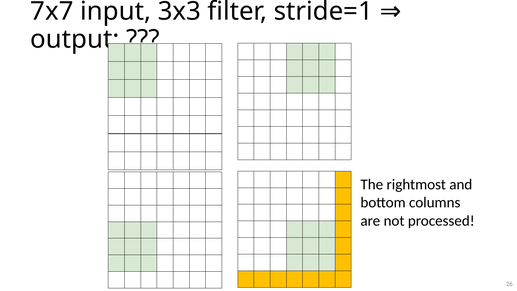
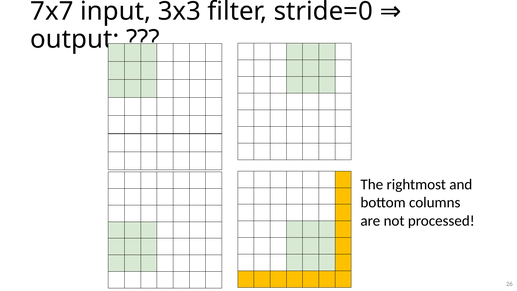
stride=1: stride=1 -> stride=0 (323, 11)
